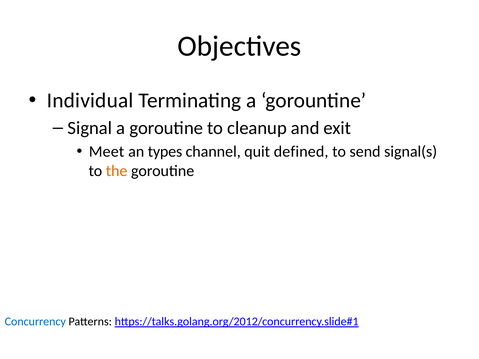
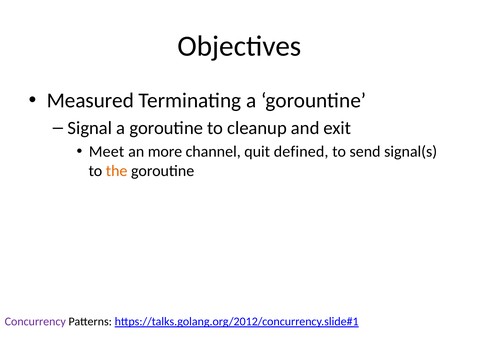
Individual: Individual -> Measured (90, 101)
types: types -> more (165, 152)
Concurrency colour: blue -> purple (35, 322)
